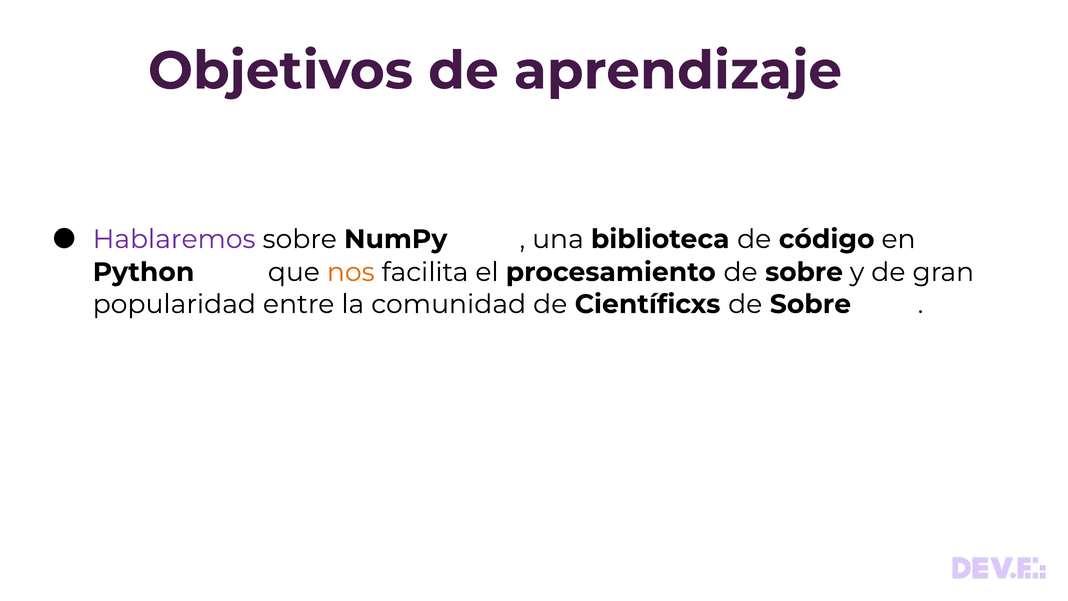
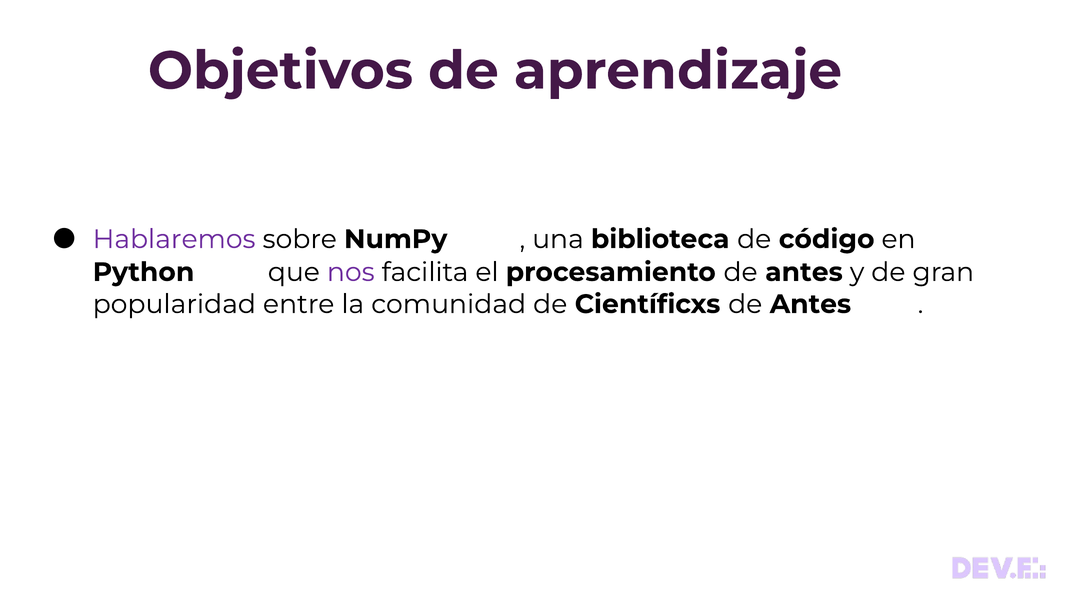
nos colour: orange -> purple (351, 272)
procesamiento de sobre: sobre -> antes (804, 272)
Científicxs de Sobre: Sobre -> Antes (810, 304)
